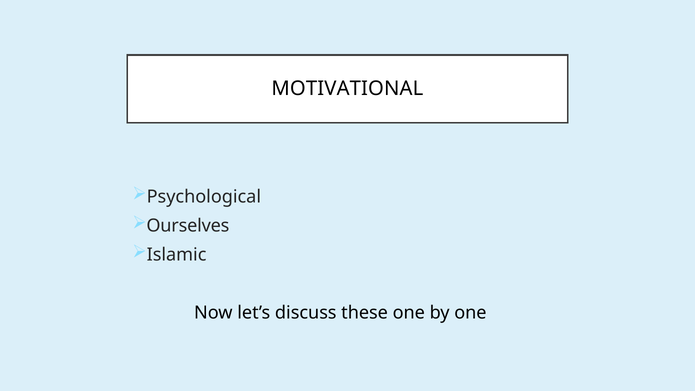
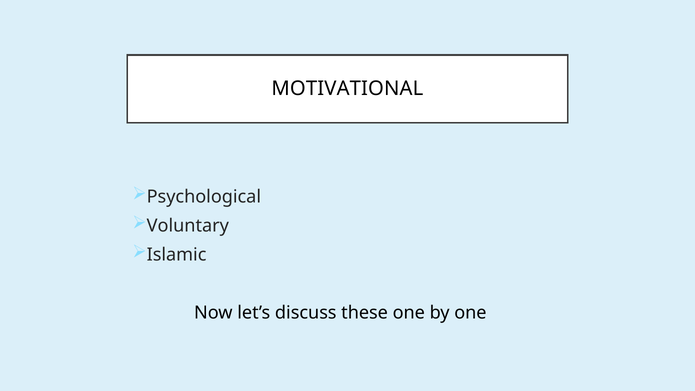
Ourselves: Ourselves -> Voluntary (188, 226)
